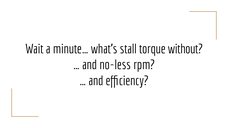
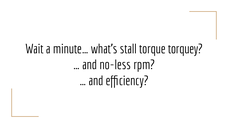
without: without -> torquey (185, 49)
